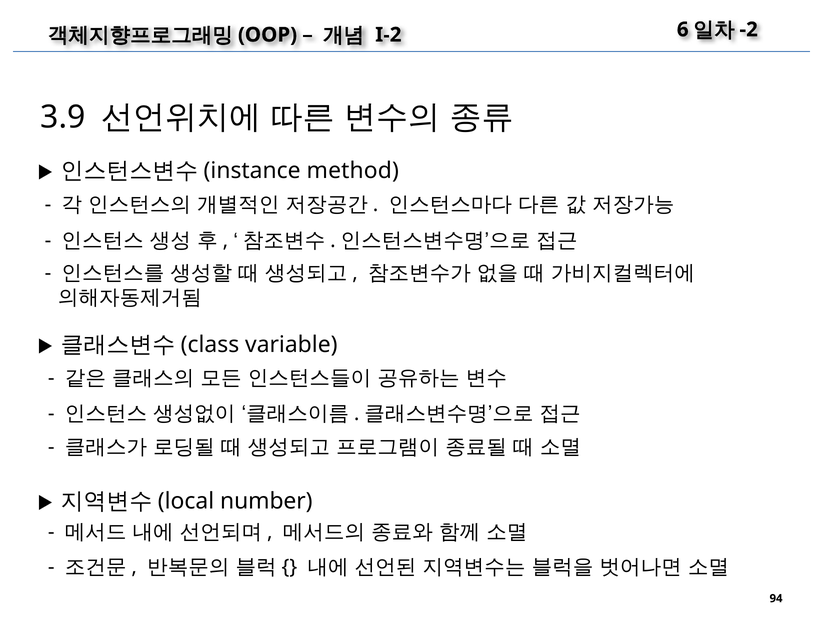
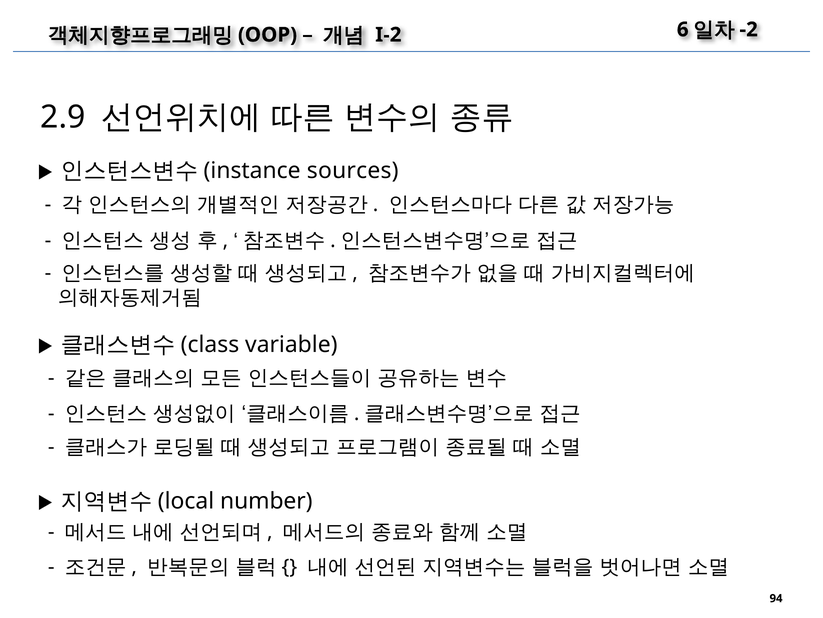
3.9: 3.9 -> 2.9 (63, 117)
method: method -> sources (353, 170)
